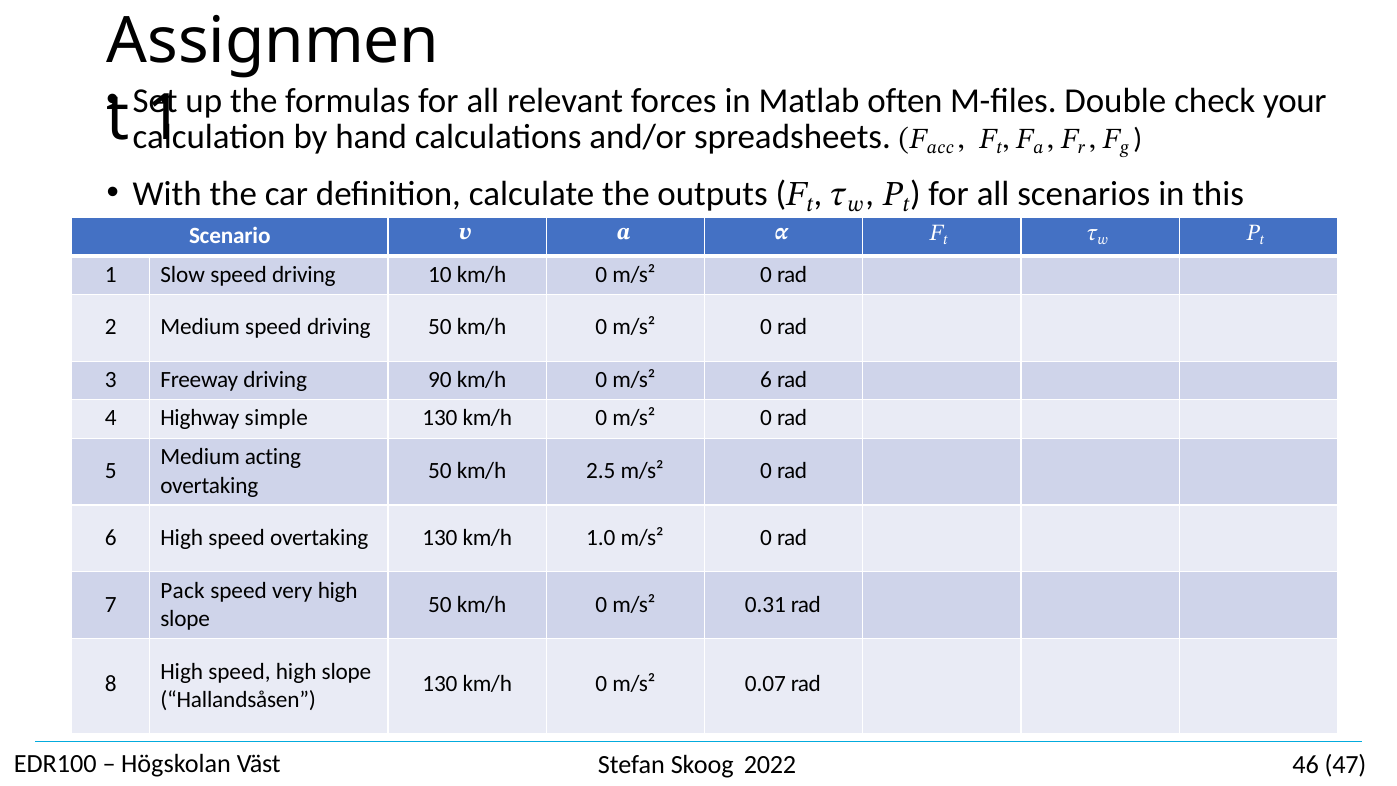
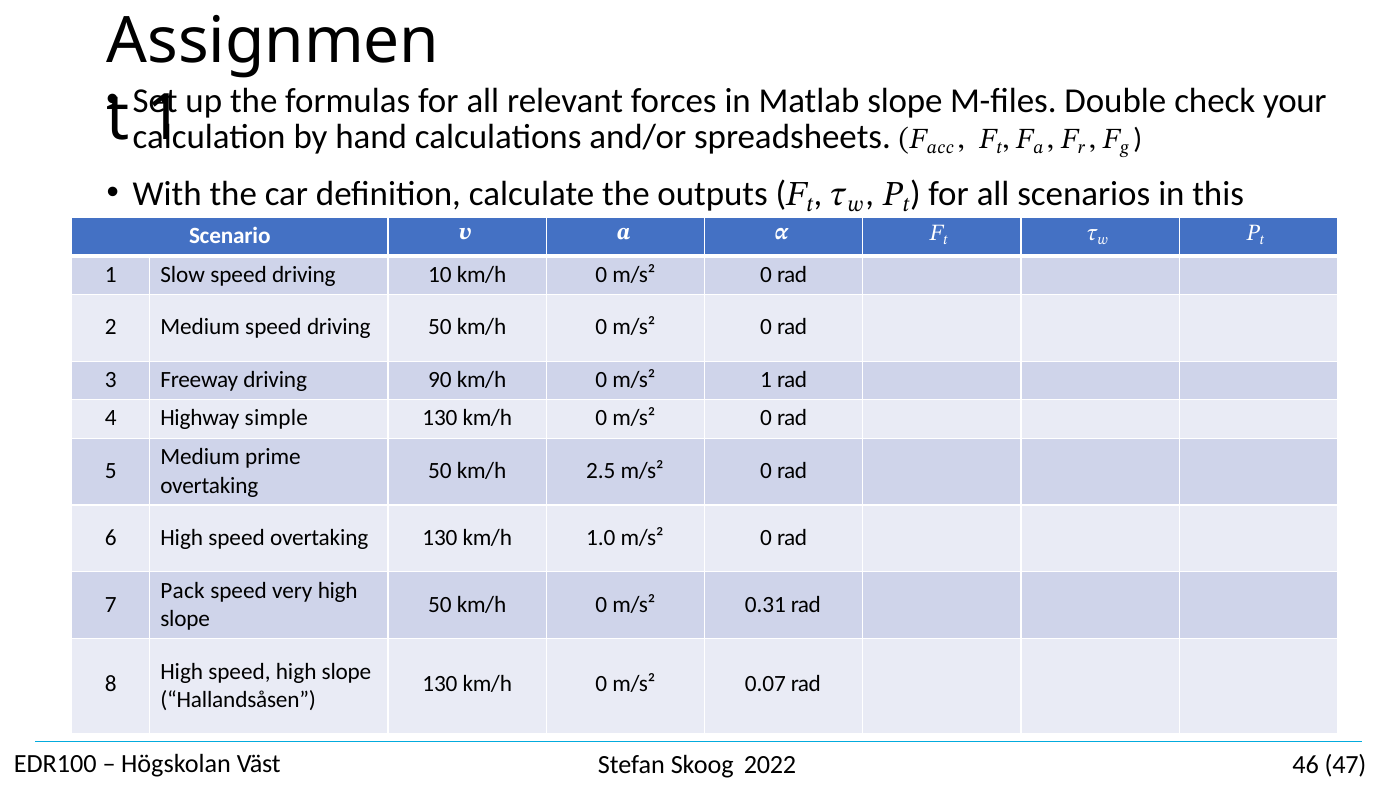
Matlab often: often -> slope (905, 101)
m/s² 6: 6 -> 1 (766, 380)
acting: acting -> prime (273, 457)
